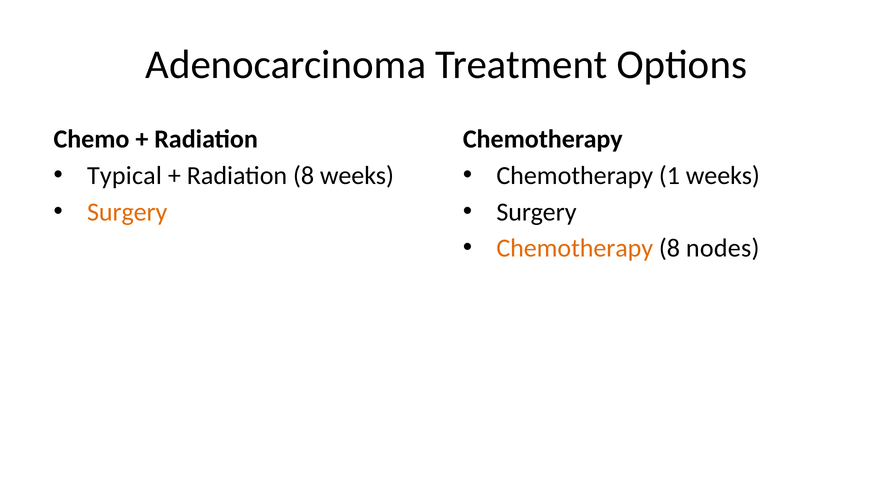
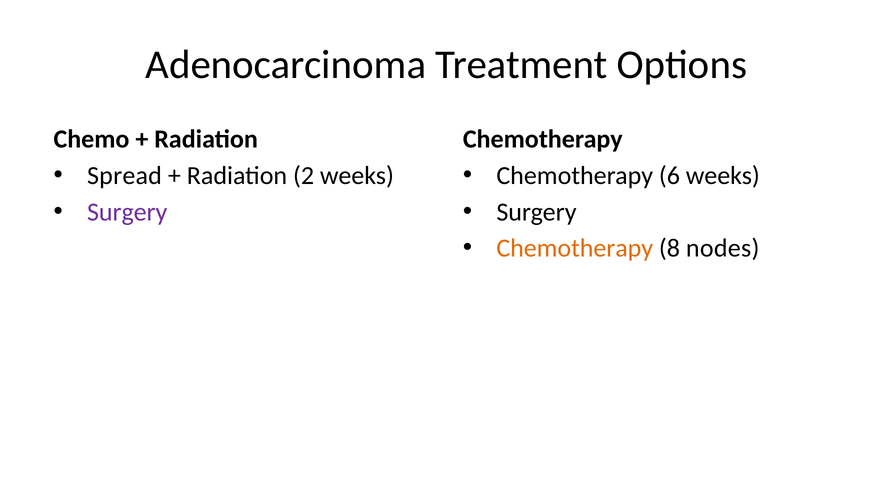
Typical: Typical -> Spread (124, 176)
Radiation 8: 8 -> 2 (304, 176)
1: 1 -> 6 (669, 176)
Surgery colour: orange -> purple (127, 212)
